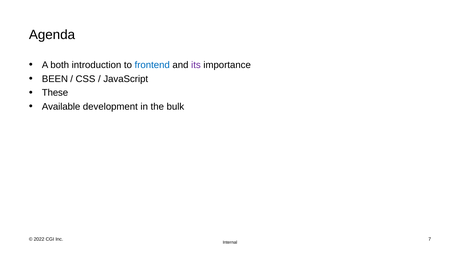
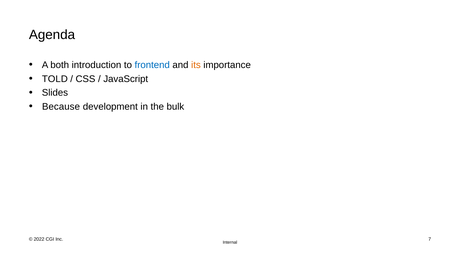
its colour: purple -> orange (196, 65)
BEEN: BEEN -> TOLD (55, 79)
These: These -> Slides (55, 93)
Available: Available -> Because (61, 107)
